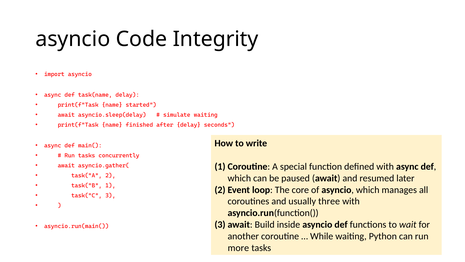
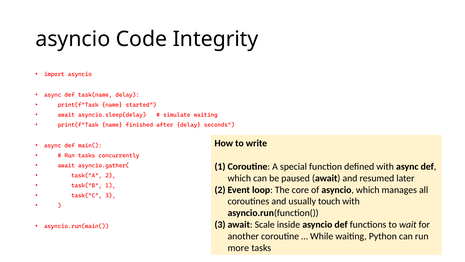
three: three -> touch (329, 201)
Build: Build -> Scale (265, 224)
